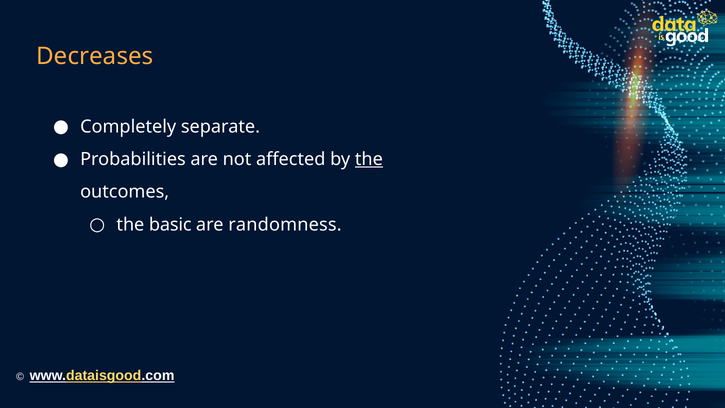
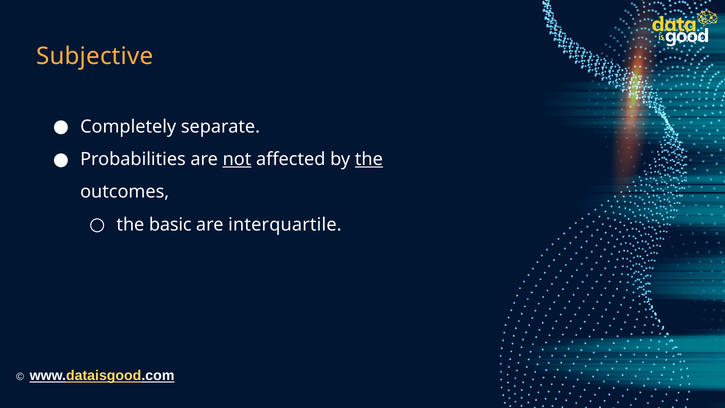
Decreases: Decreases -> Subjective (95, 56)
not underline: none -> present (237, 159)
randomness: randomness -> interquartile (285, 225)
